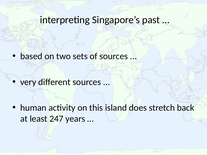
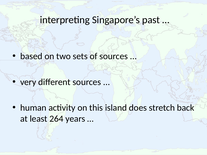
247: 247 -> 264 (56, 119)
